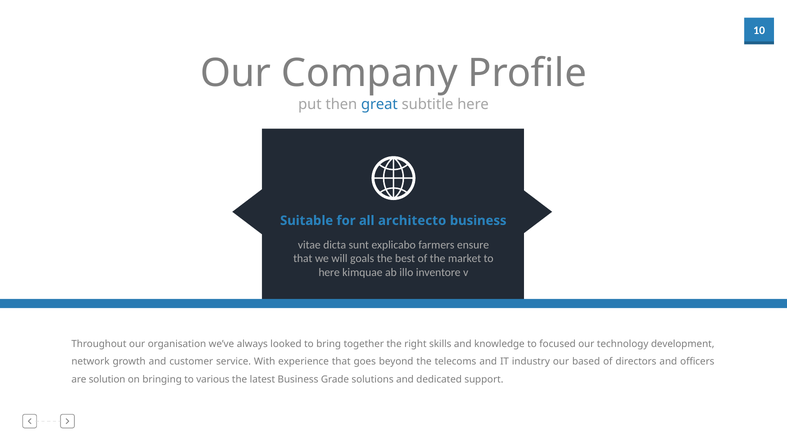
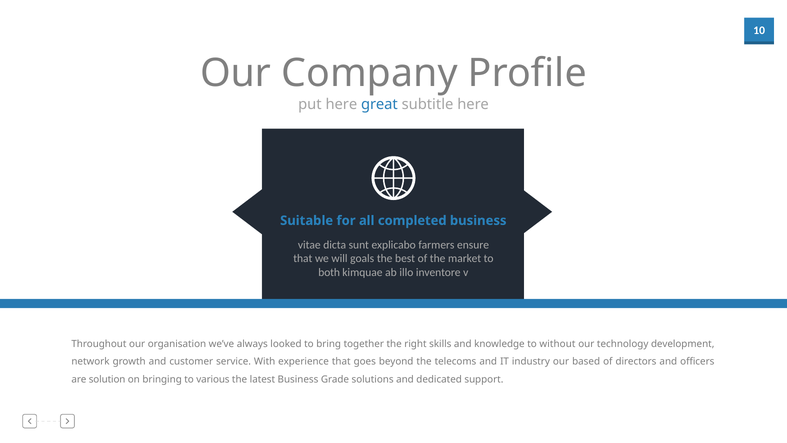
put then: then -> here (341, 104)
architecto: architecto -> completed (412, 220)
here: here -> both (329, 272)
focused: focused -> without (557, 344)
